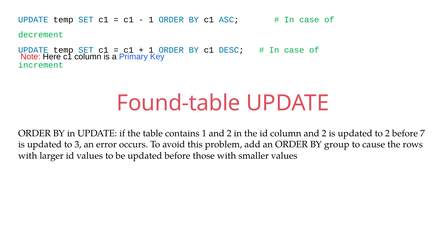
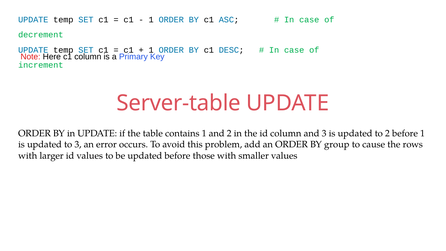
Found-table: Found-table -> Server-table (179, 103)
column and 2: 2 -> 3 (324, 133)
before 7: 7 -> 1 (423, 133)
